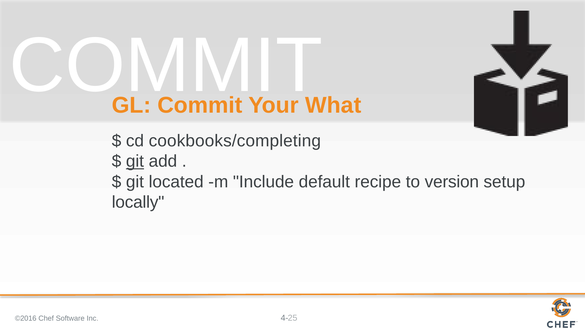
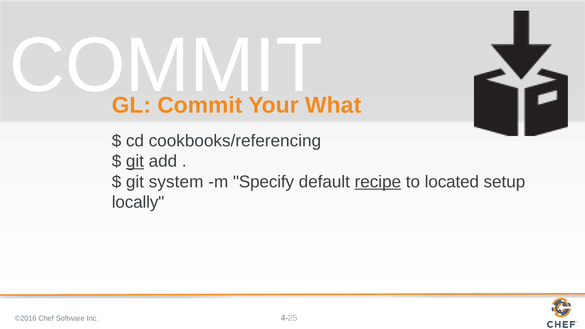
cookbooks/completing: cookbooks/completing -> cookbooks/referencing (235, 141)
located: located -> system (176, 182)
Include: Include -> Specify (264, 182)
recipe underline: none -> present (378, 182)
version: version -> located (452, 182)
